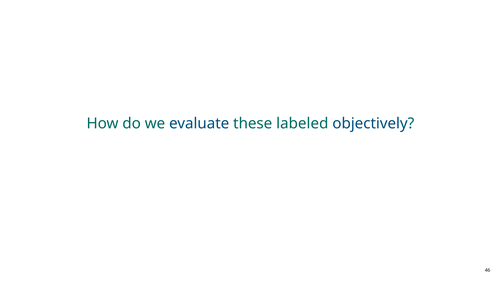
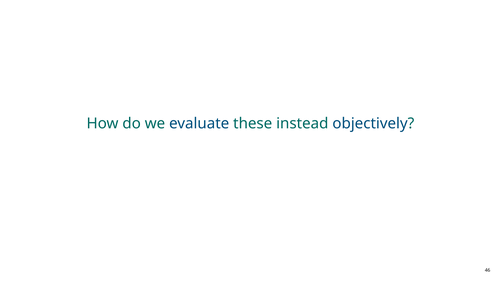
labeled: labeled -> instead (302, 123)
